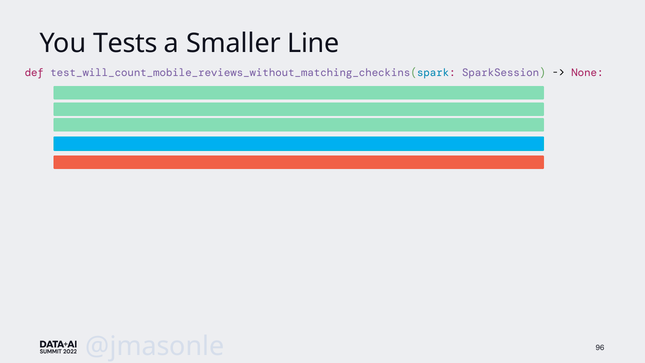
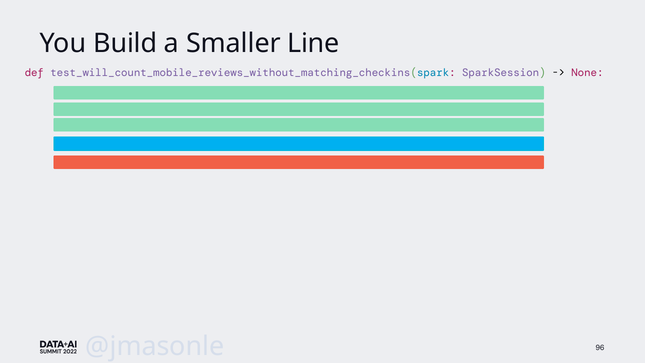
Tests: Tests -> Build (125, 44)
